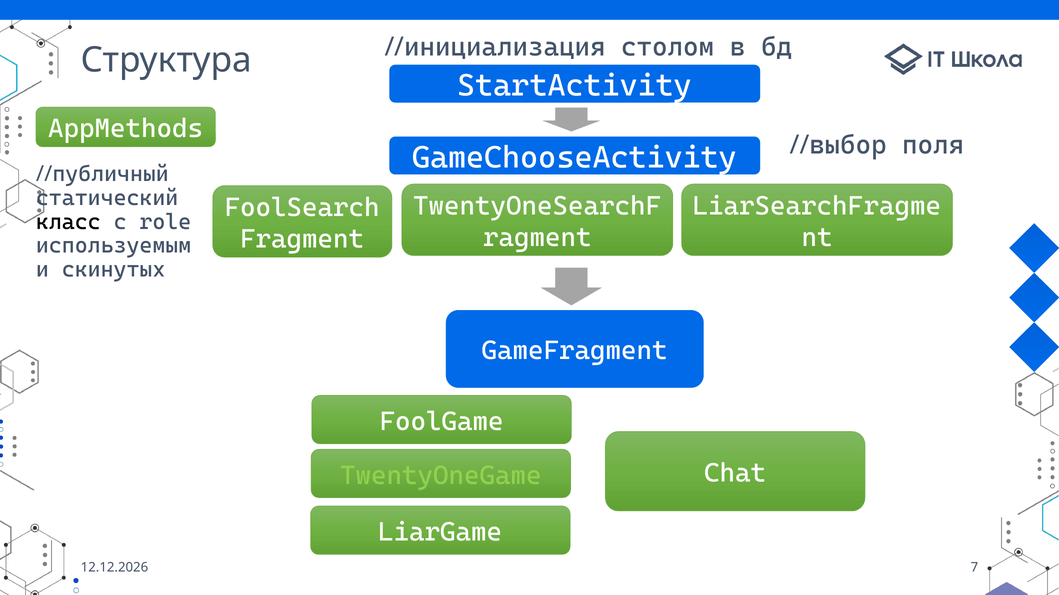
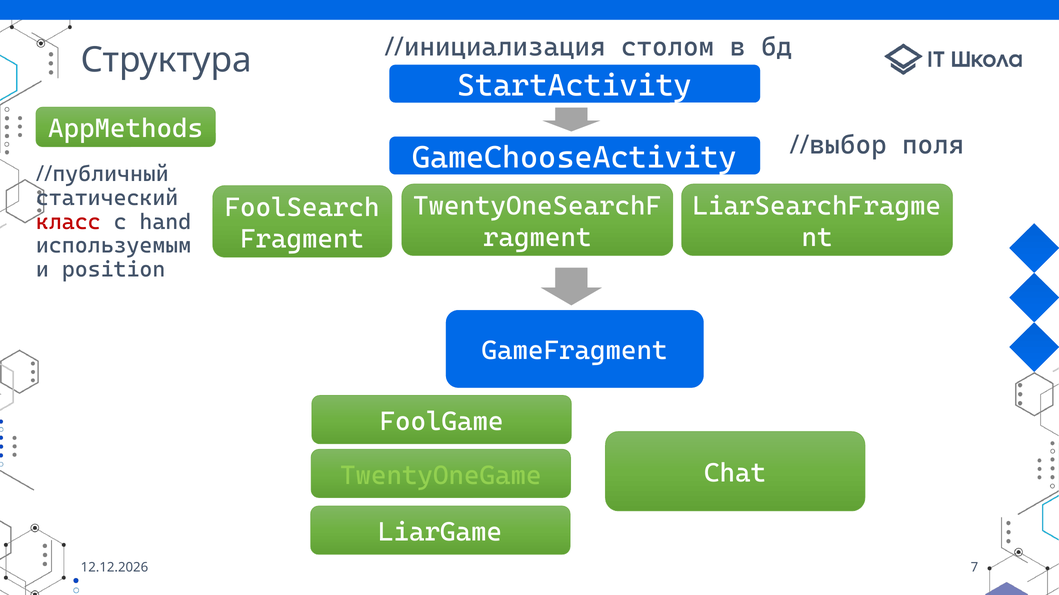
класс colour: black -> red (68, 222)
role: role -> hand (165, 222)
скинутых: скинутых -> position (114, 270)
